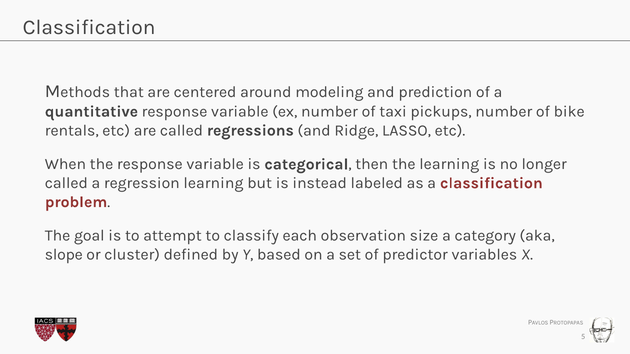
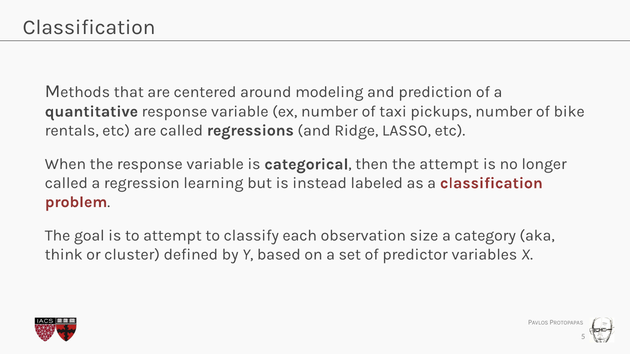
the learning: learning -> attempt (449, 164)
slope: slope -> think (64, 255)
